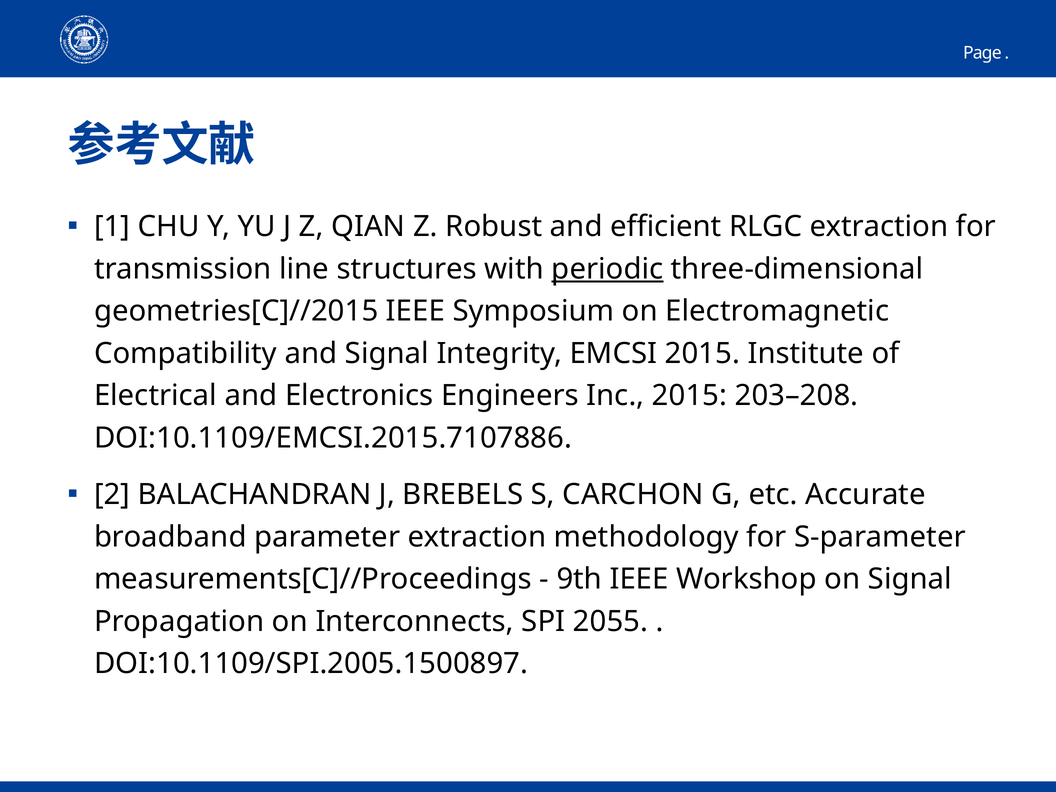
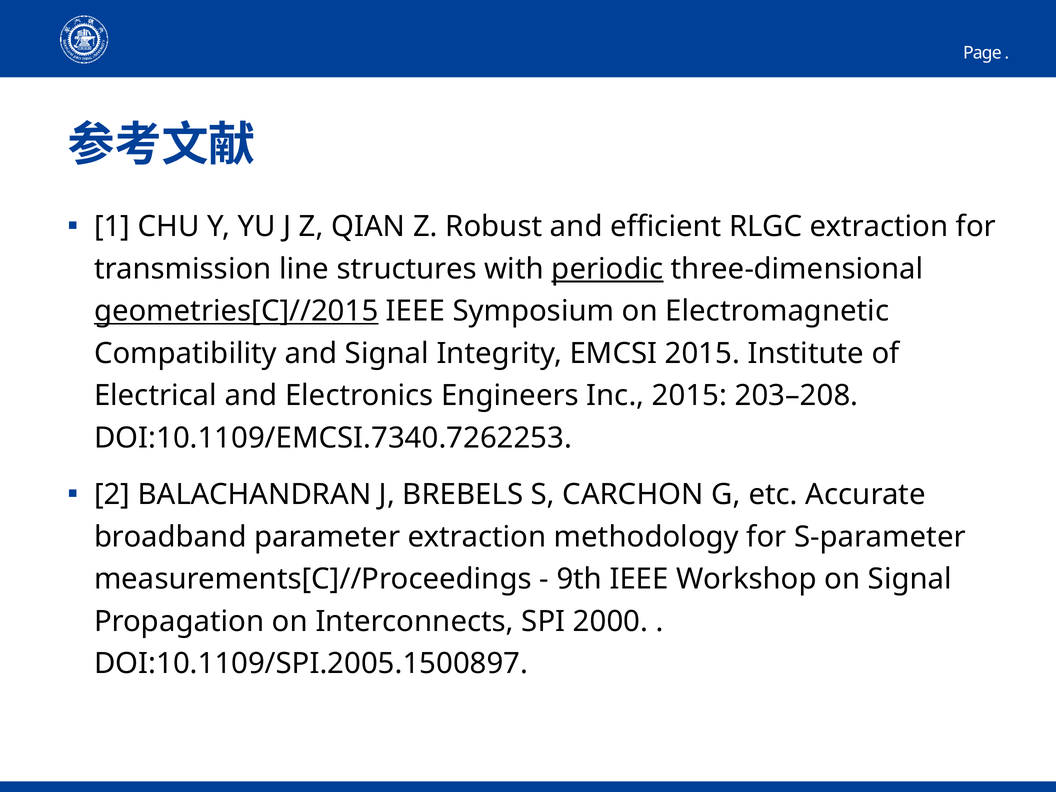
geometries[C]//2015 underline: none -> present (236, 311)
DOI:10.1109/EMCSI.2015.7107886: DOI:10.1109/EMCSI.2015.7107886 -> DOI:10.1109/EMCSI.7340.7262253 (333, 438)
2055: 2055 -> 2000 (611, 621)
